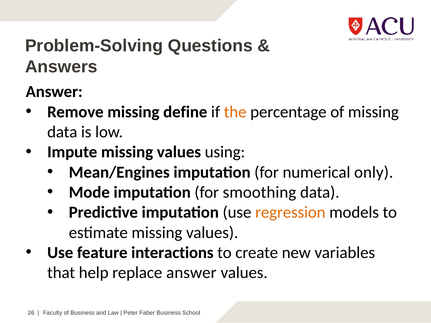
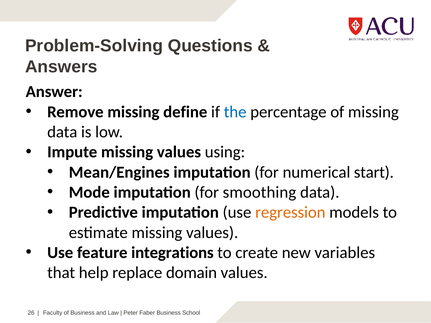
the colour: orange -> blue (235, 112)
only: only -> start (374, 172)
interactions: interactions -> integrations (172, 253)
replace answer: answer -> domain (192, 273)
